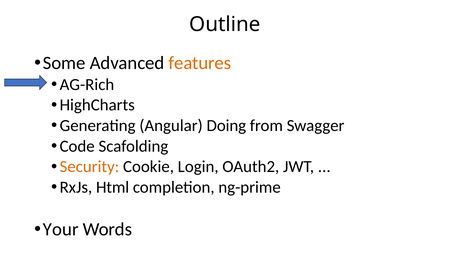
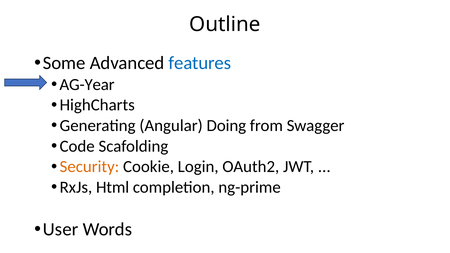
features colour: orange -> blue (200, 63)
AG-Rich: AG-Rich -> AG-Year (87, 85)
Your: Your -> User (61, 230)
